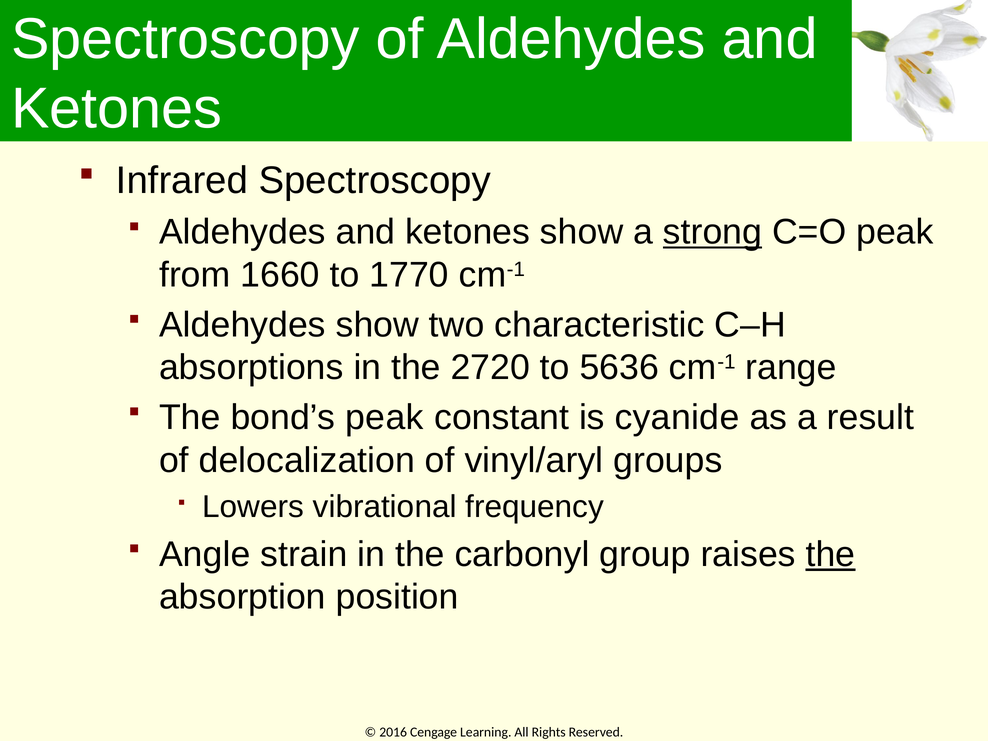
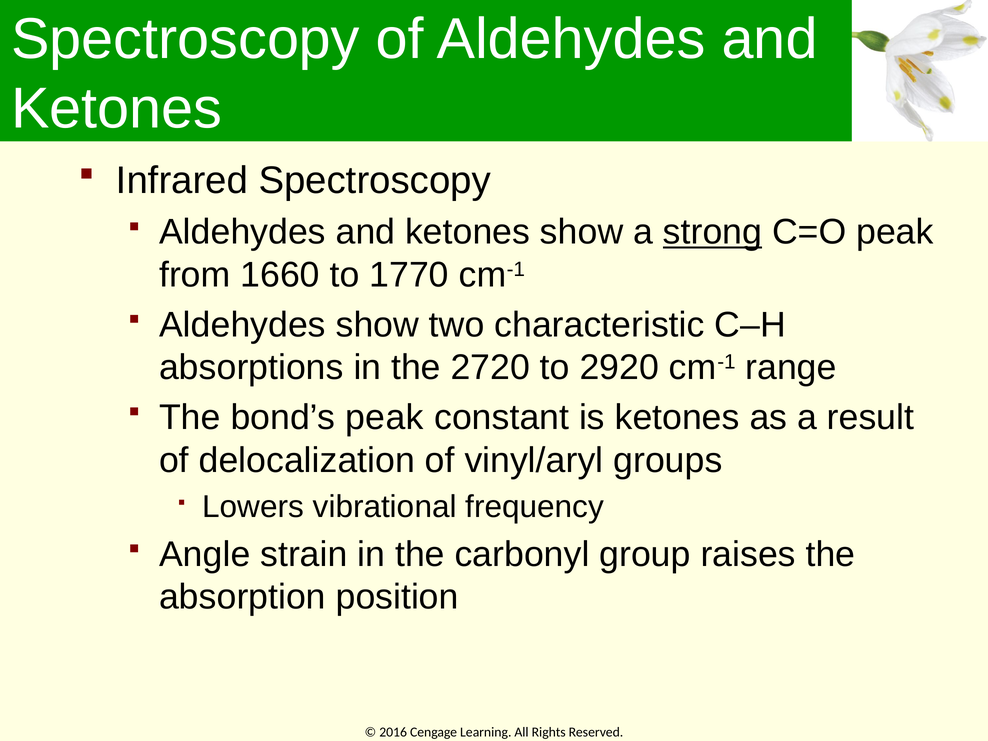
5636: 5636 -> 2920 (619, 368)
is cyanide: cyanide -> ketones (677, 418)
the underline: present -> none (830, 554)
